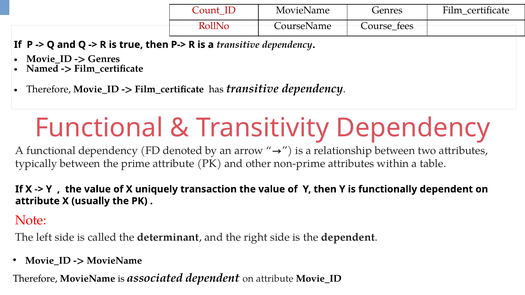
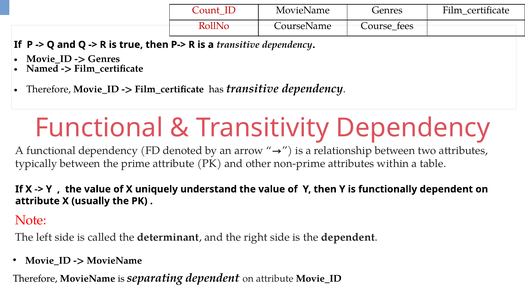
transaction: transaction -> understand (209, 189)
associated: associated -> separating (155, 278)
